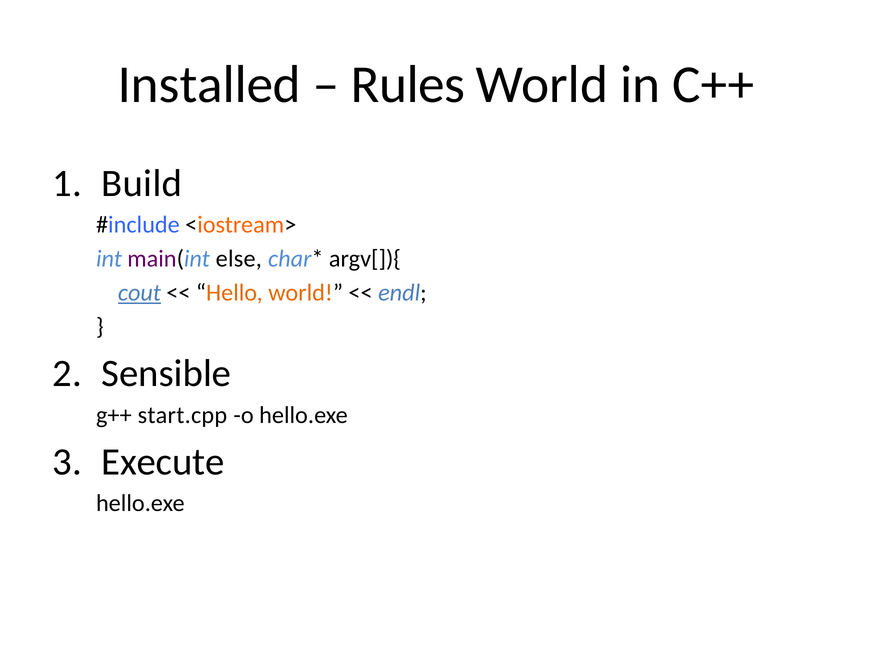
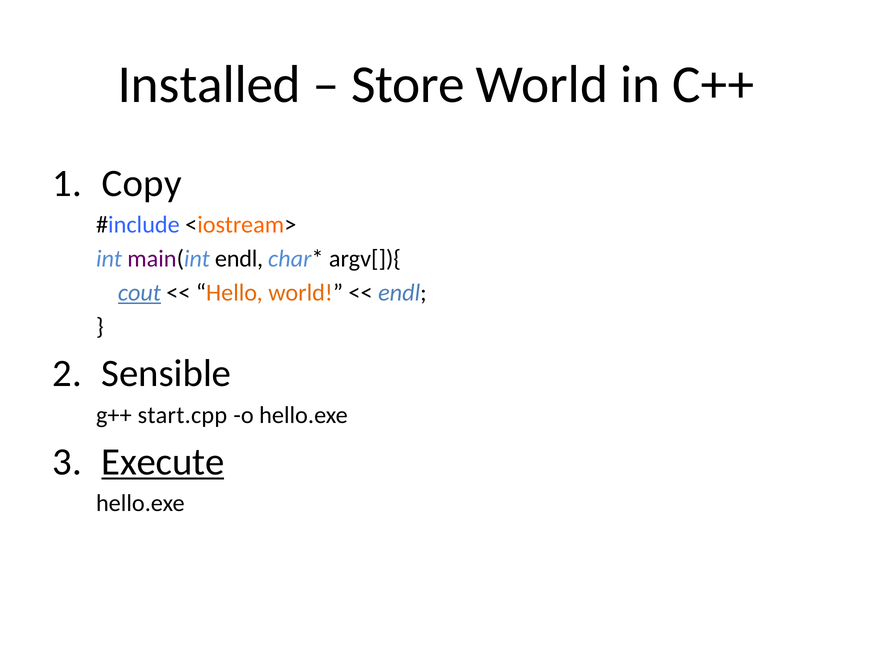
Rules: Rules -> Store (408, 85)
Build: Build -> Copy (142, 183)
main(int else: else -> endl (239, 259)
Execute underline: none -> present (163, 462)
